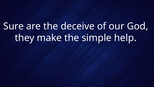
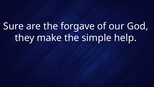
deceive: deceive -> forgave (78, 26)
